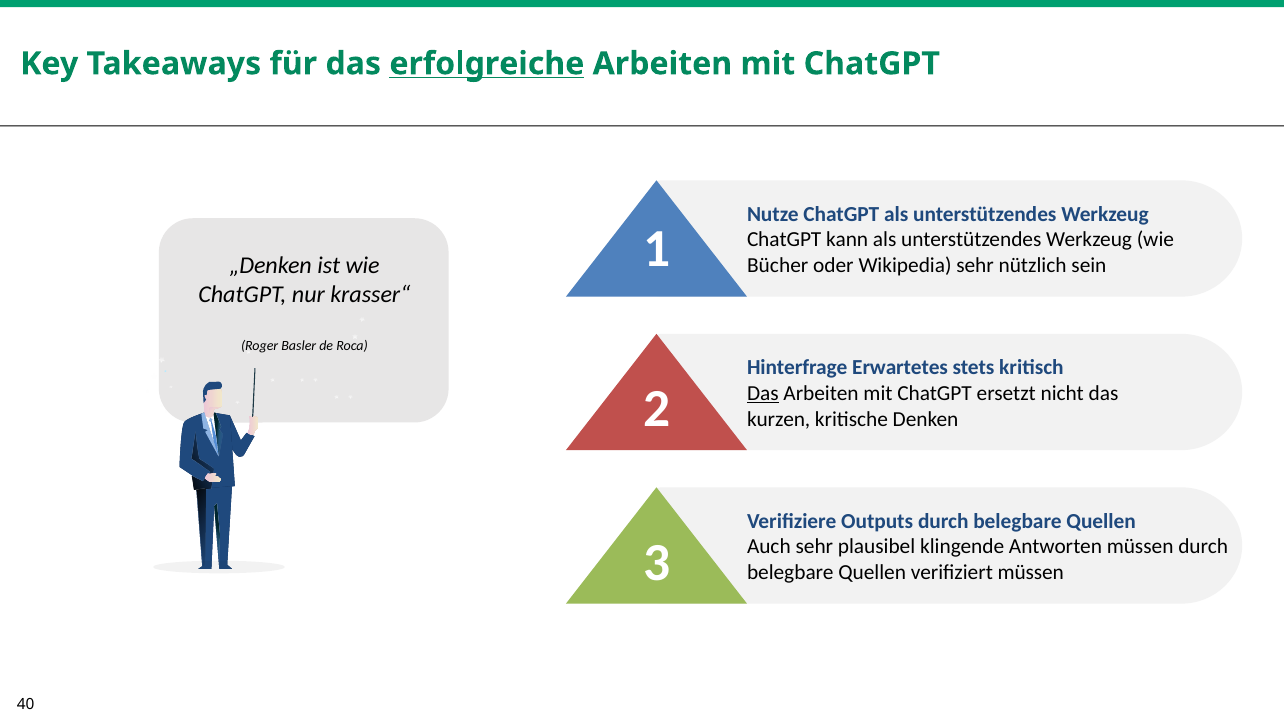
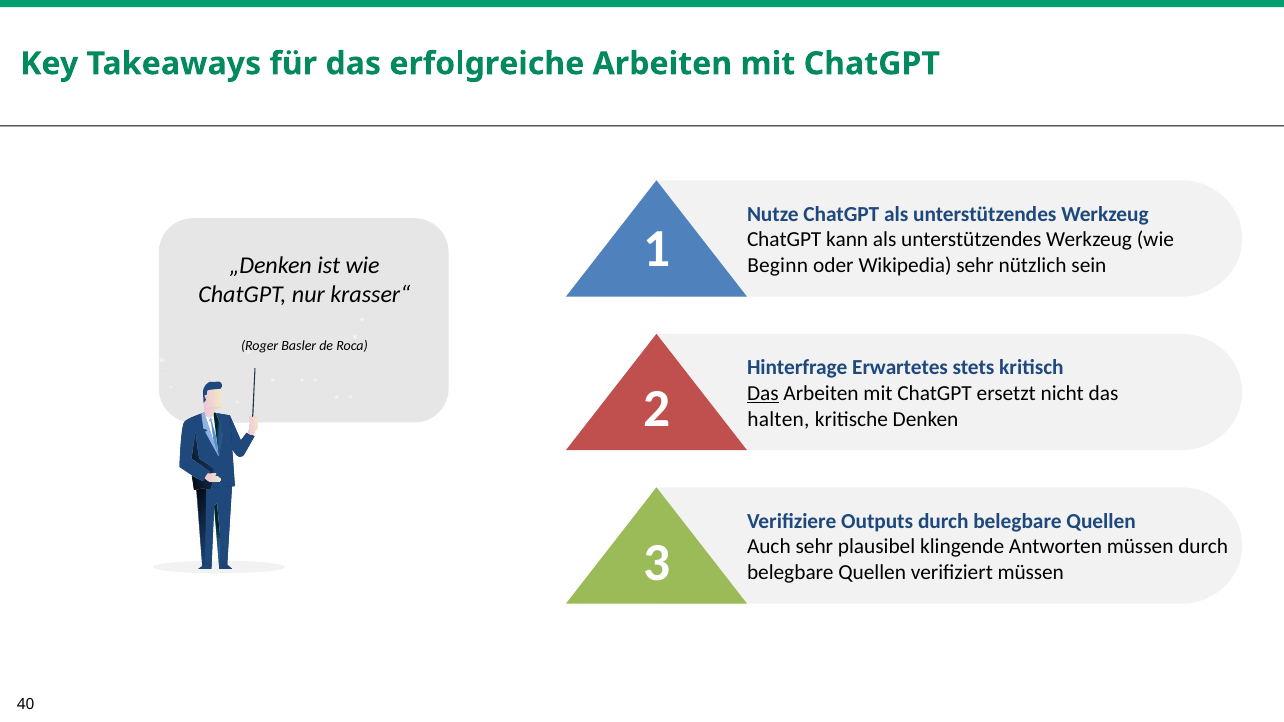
erfolgreiche underline: present -> none (487, 64)
Bücher: Bücher -> Beginn (778, 266)
kurzen: kurzen -> halten (778, 419)
